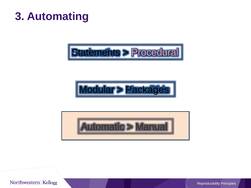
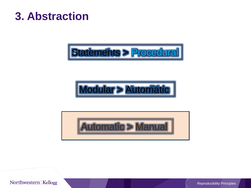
Automating: Automating -> Abstraction (58, 16)
Procedural colour: pink -> light blue (155, 53)
Packages: Packages -> Automatic (147, 90)
